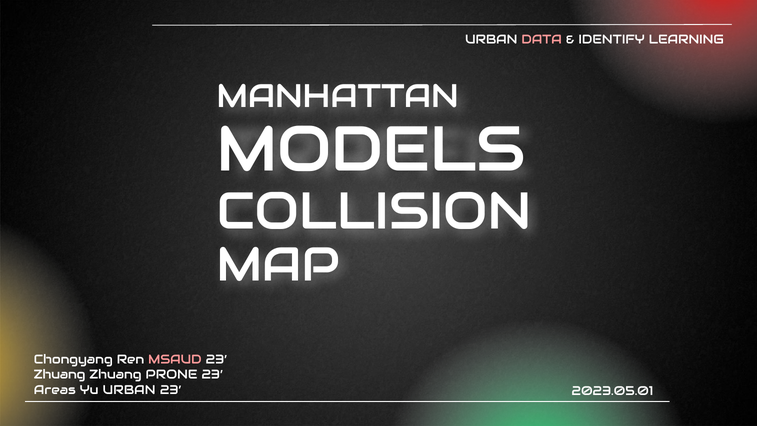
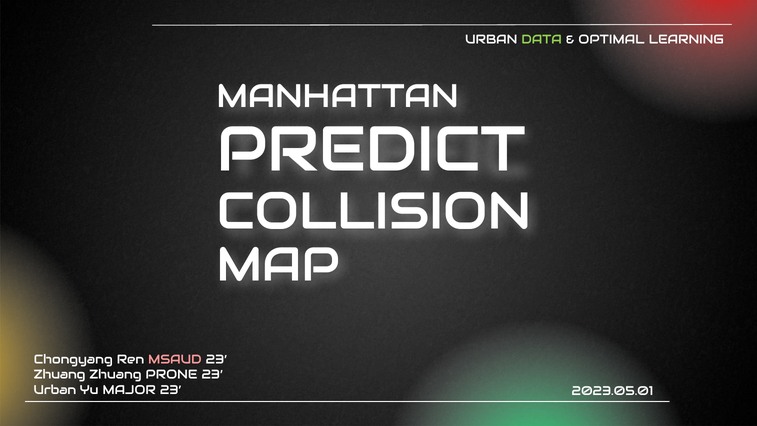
DATA colour: pink -> light green (542, 40)
IDENTIFY: IDENTIFY -> OPTIMAL (612, 40)
MODELS: MODELS -> PREDICT (371, 150)
Areas: Areas -> Urban (55, 390)
Yu URBAN: URBAN -> MAJOR (129, 390)
